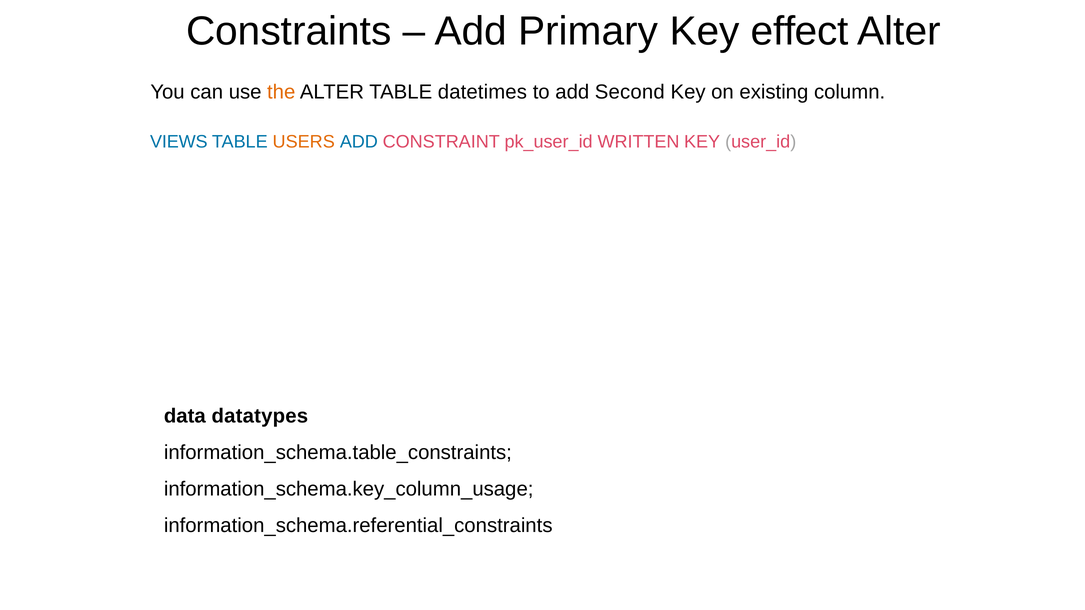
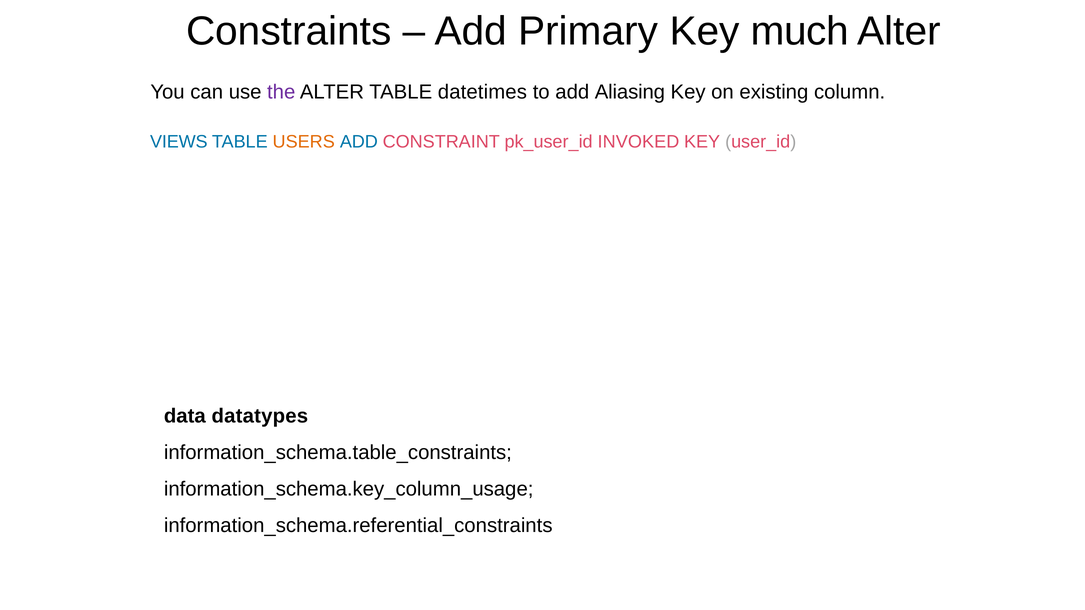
effect: effect -> much (800, 31)
the colour: orange -> purple (281, 92)
Second: Second -> Aliasing (630, 92)
WRITTEN: WRITTEN -> INVOKED (638, 142)
